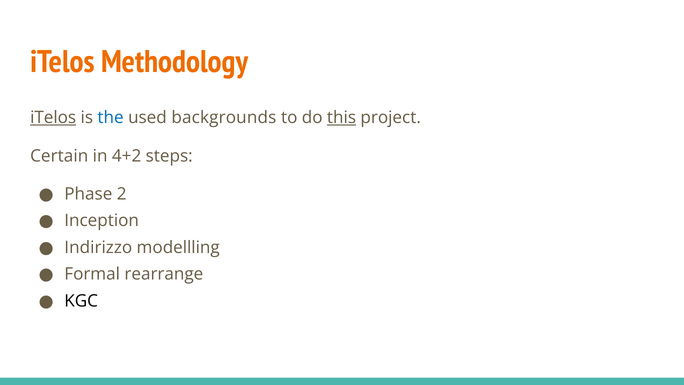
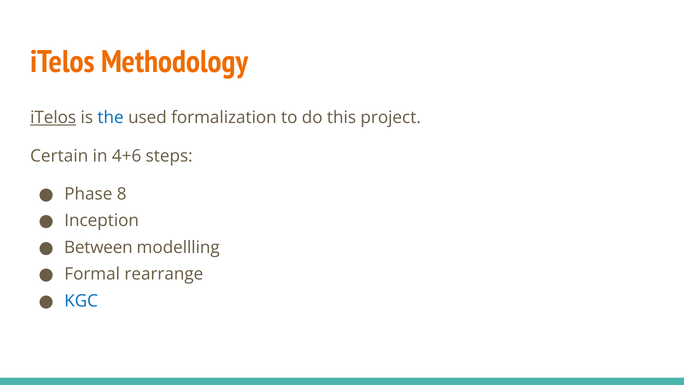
backgrounds: backgrounds -> formalization (224, 118)
this underline: present -> none (342, 118)
4+2: 4+2 -> 4+6 (127, 156)
2: 2 -> 8 (122, 194)
Indirizzo: Indirizzo -> Between (98, 247)
KGC colour: black -> blue (81, 301)
